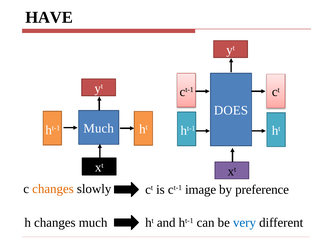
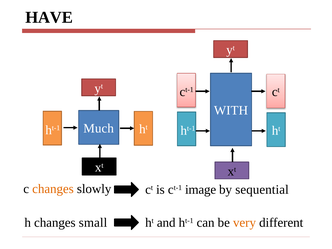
DOES: DOES -> WITH (231, 110)
preference: preference -> sequential (262, 190)
changes much: much -> small (93, 223)
very colour: blue -> orange (245, 223)
